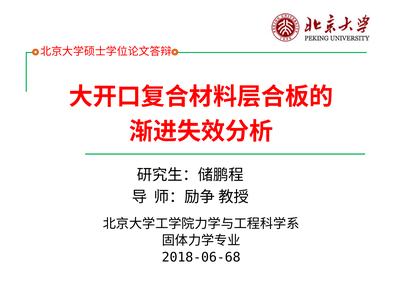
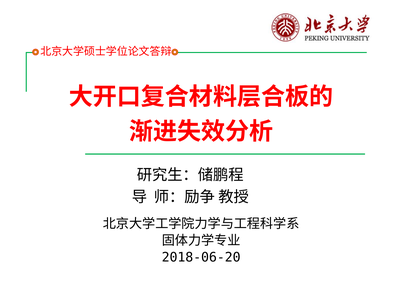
2018-06-68: 2018-06-68 -> 2018-06-20 (201, 257)
